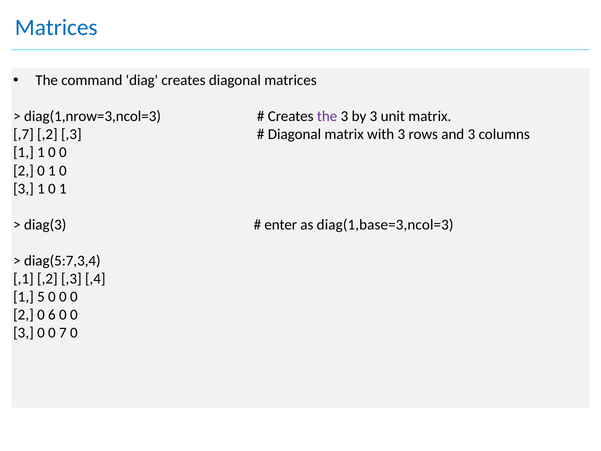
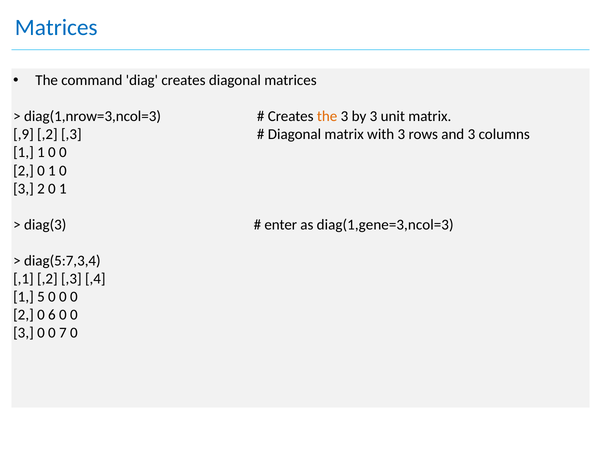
the colour: purple -> orange (327, 116)
,7: ,7 -> ,9 (23, 134)
3 1: 1 -> 2 (41, 188)
diag(1,base=3,ncol=3: diag(1,base=3,ncol=3 -> diag(1,gene=3,ncol=3 (385, 225)
